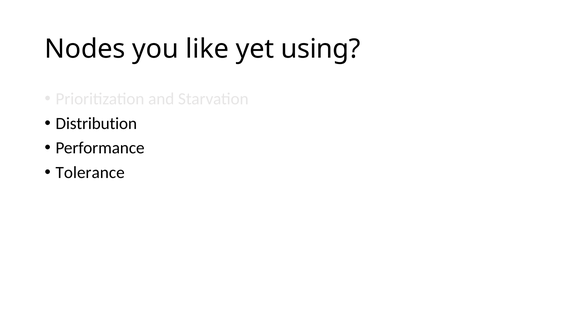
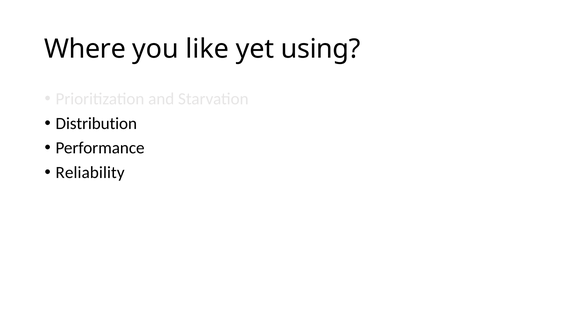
Nodes: Nodes -> Where (85, 49)
Tolerance: Tolerance -> Reliability (90, 172)
